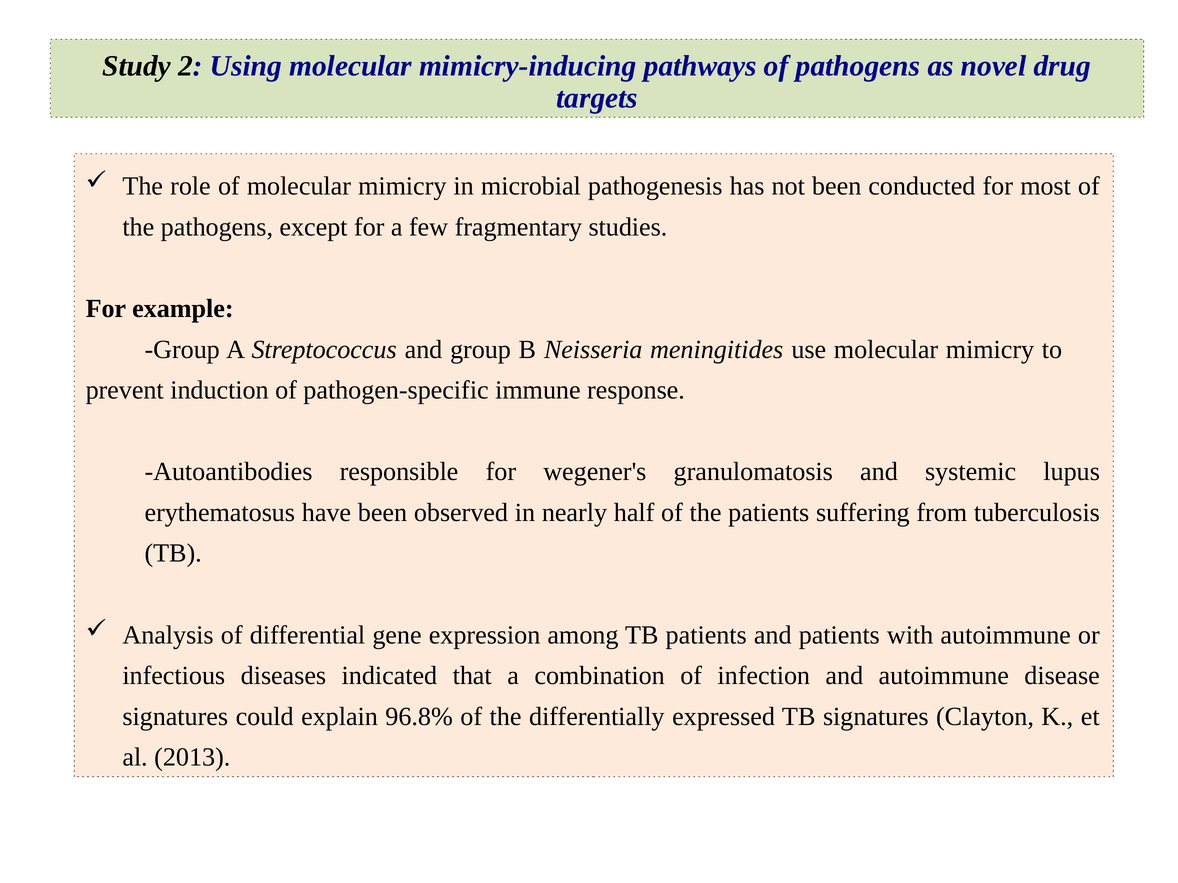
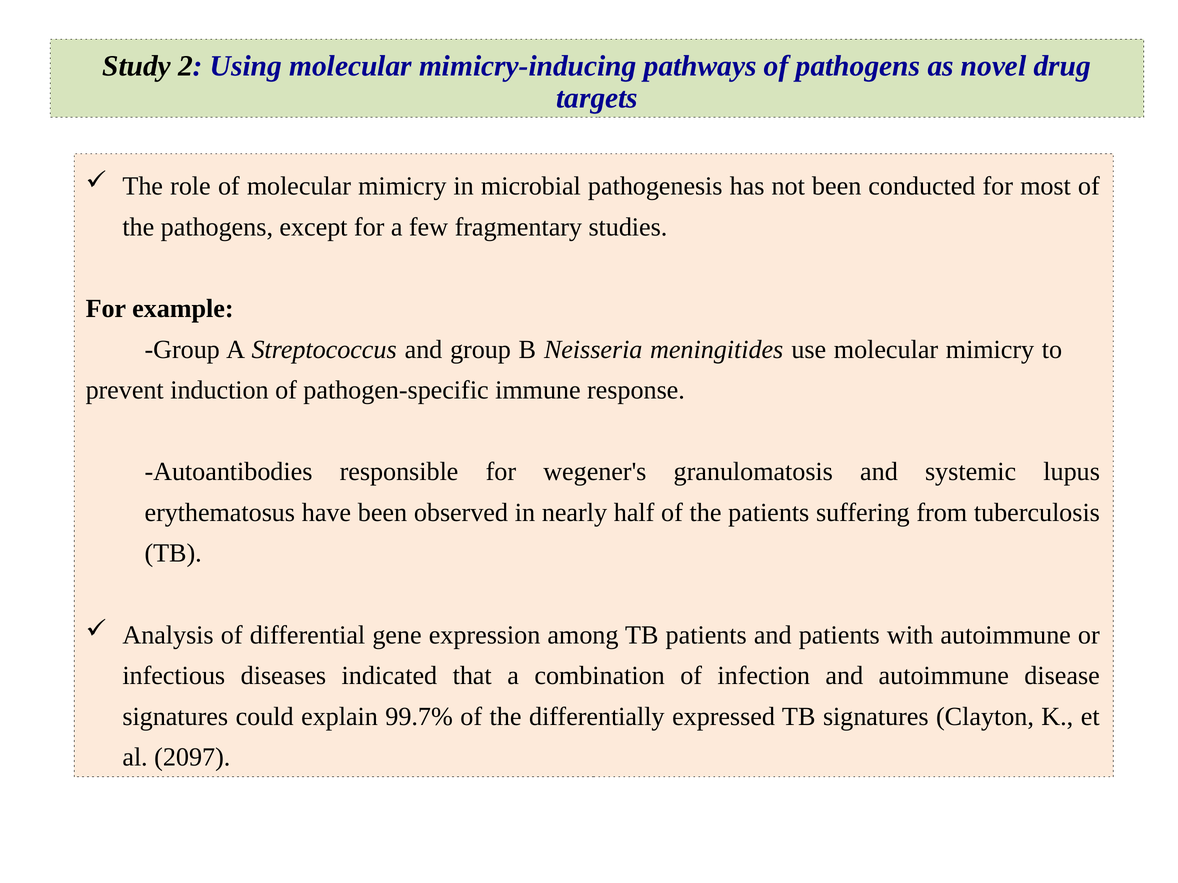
96.8%: 96.8% -> 99.7% (419, 717)
2013: 2013 -> 2097 (192, 758)
